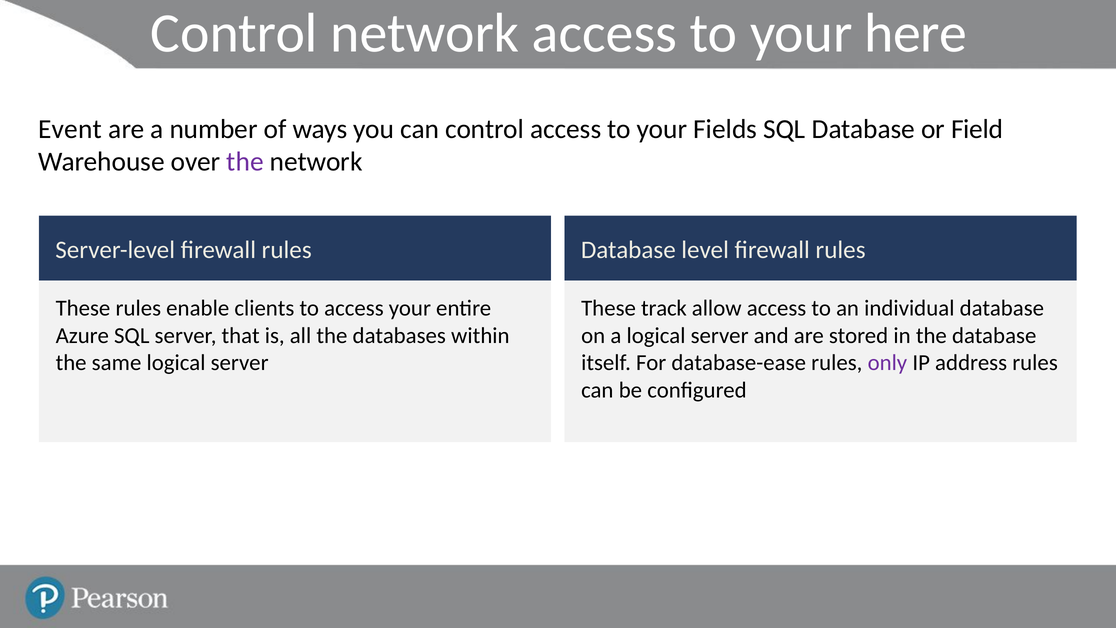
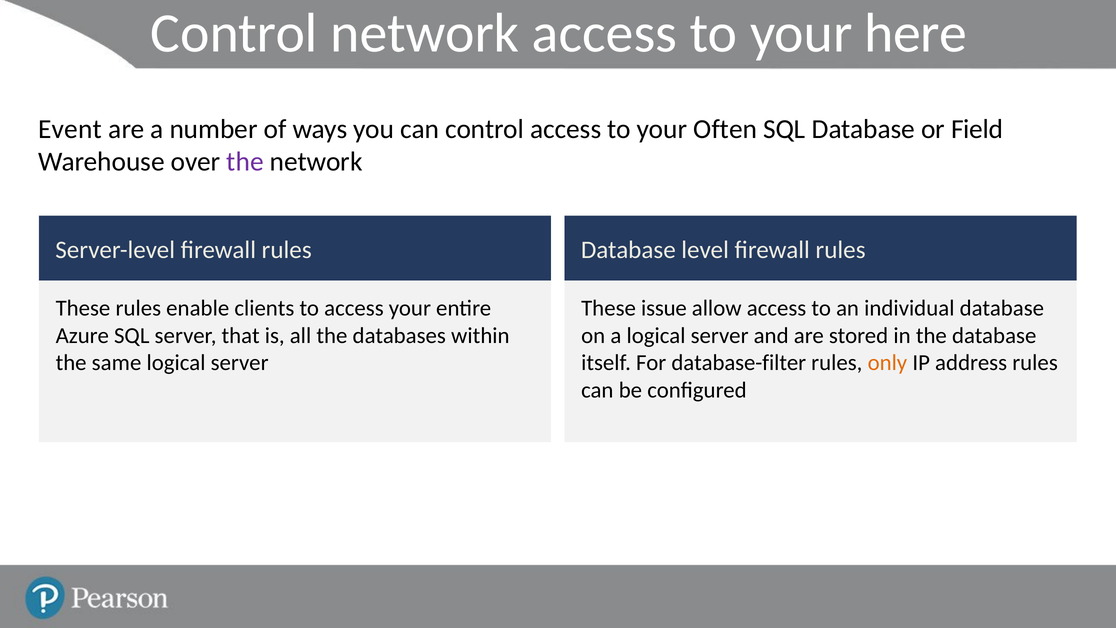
Fields: Fields -> Often (725, 129)
track: track -> issue (664, 308)
database-ease: database-ease -> database-filter (739, 363)
only colour: purple -> orange (887, 363)
